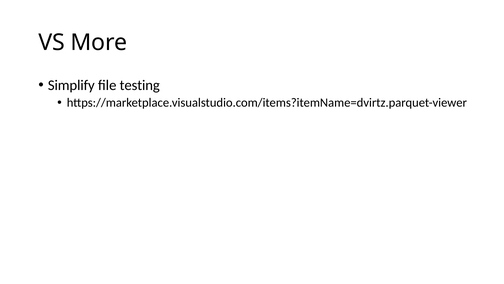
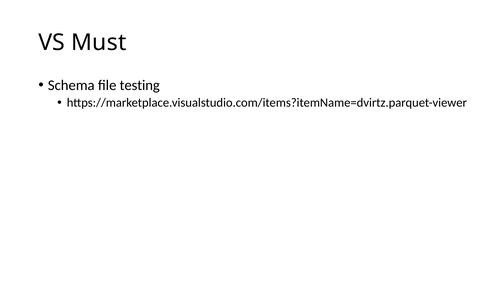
More: More -> Must (99, 42)
Simplify: Simplify -> Schema (71, 85)
